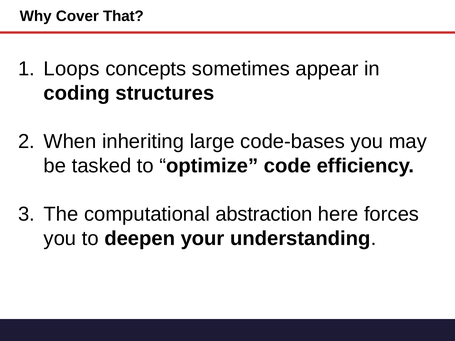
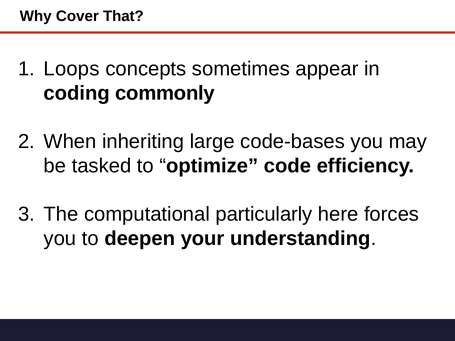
structures: structures -> commonly (165, 93)
abstraction: abstraction -> particularly (264, 214)
